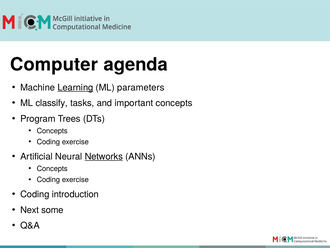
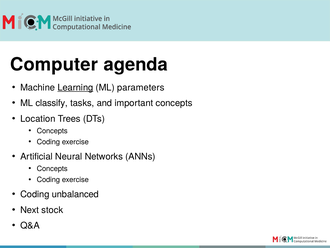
Program: Program -> Location (38, 119)
Networks underline: present -> none (104, 156)
introduction: introduction -> unbalanced (75, 194)
some: some -> stock (52, 210)
